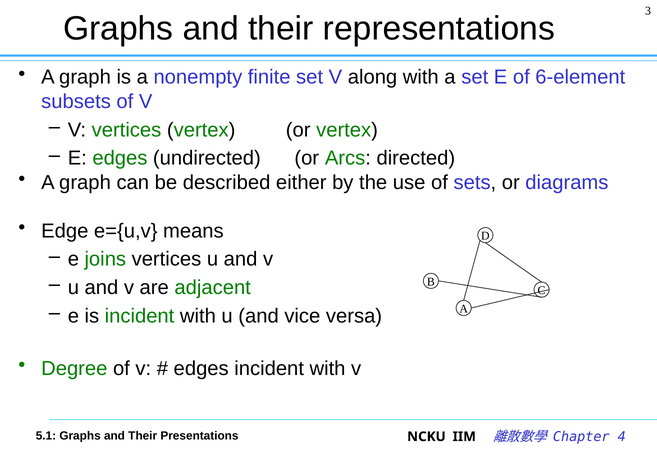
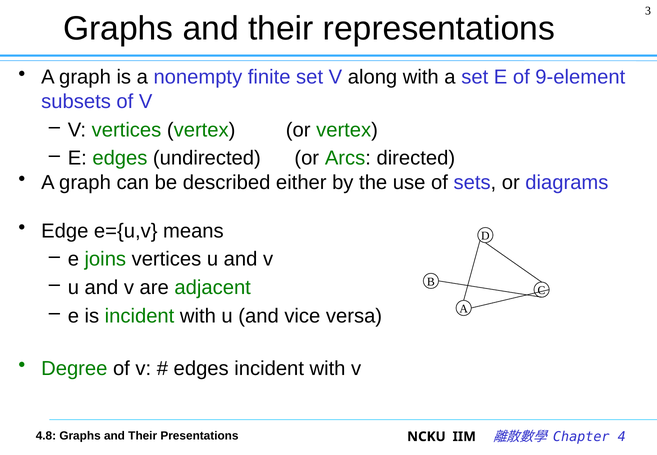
6-element: 6-element -> 9-element (580, 77)
5.1: 5.1 -> 4.8 (46, 436)
